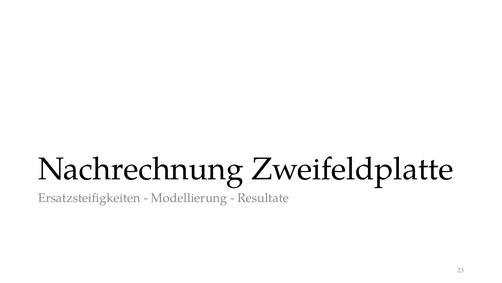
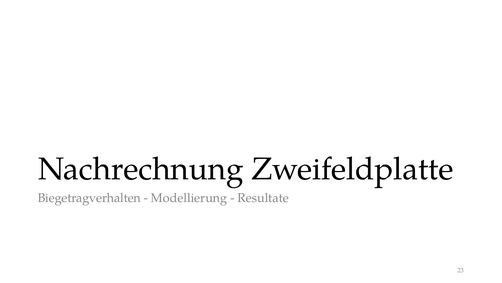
Ersatzsteifigkeiten: Ersatzsteifigkeiten -> Biegetragverhalten (89, 198)
